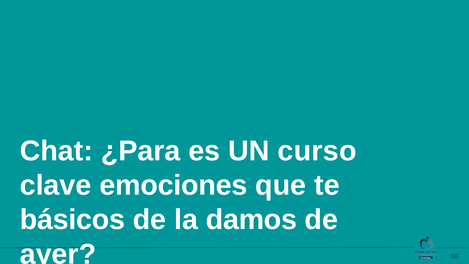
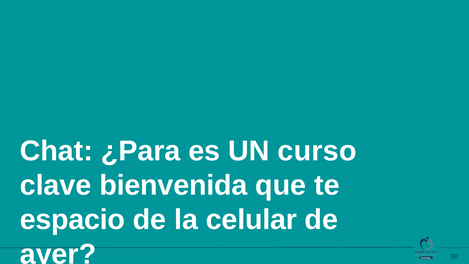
emociones: emociones -> bienvenida (173, 185)
básicos: básicos -> espacio (72, 220)
damos: damos -> celular (251, 220)
